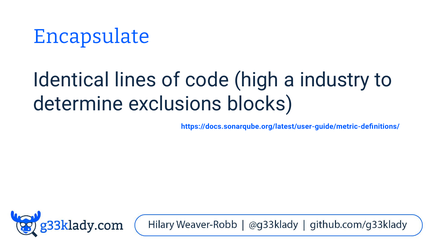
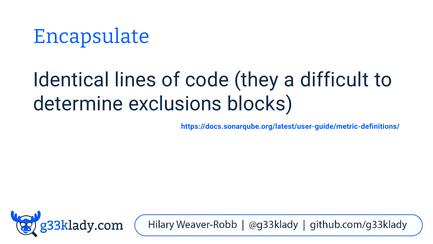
high: high -> they (256, 80)
industry: industry -> difficult (334, 80)
